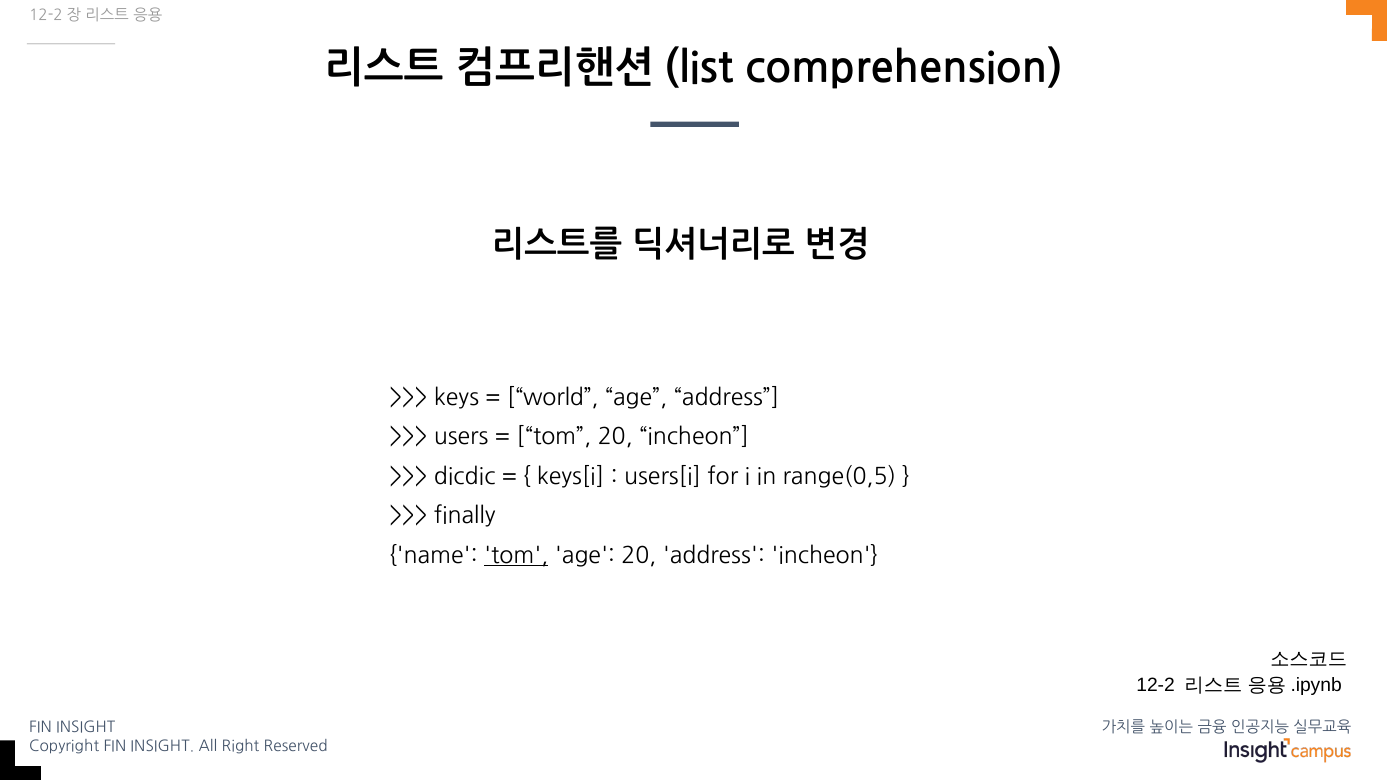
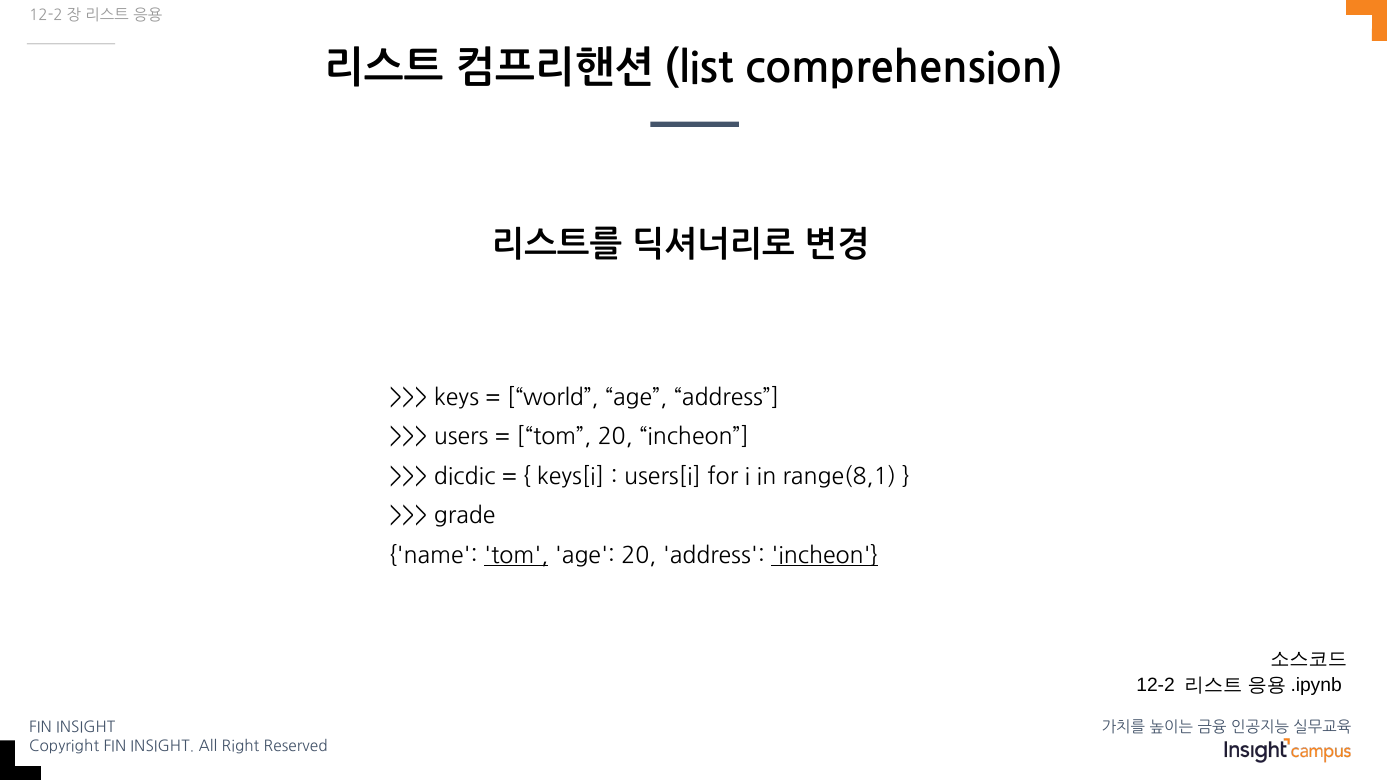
range(0,5: range(0,5 -> range(8,1 (839, 477)
finally: finally -> grade (465, 516)
incheon underline: none -> present (824, 556)
